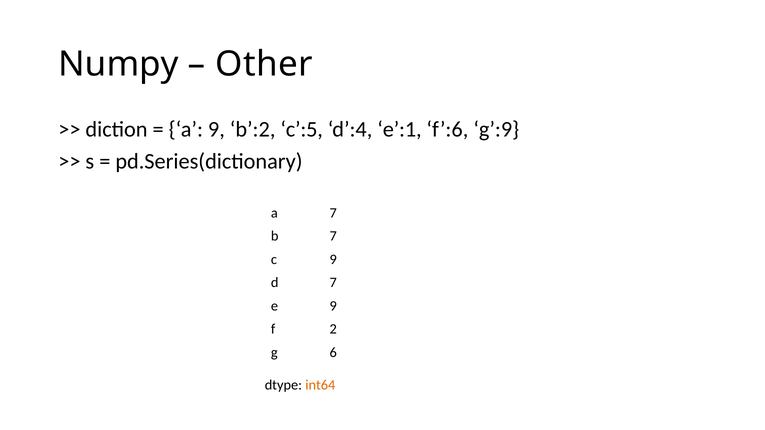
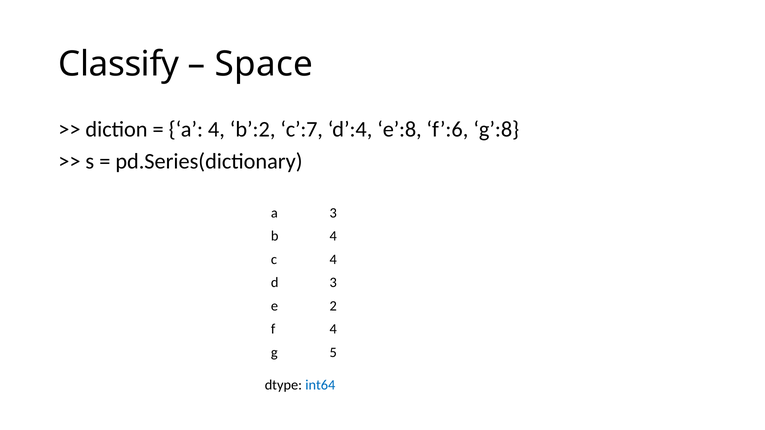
Numpy: Numpy -> Classify (119, 64)
Other: Other -> Space (264, 64)
a 9: 9 -> 4 (216, 129)
c’:5: c’:5 -> c’:7 (302, 129)
e’:1: e’:1 -> e’:8 (399, 129)
g’:9: g’:9 -> g’:8 (496, 129)
a 7: 7 -> 3 (333, 213)
b 7: 7 -> 4 (333, 236)
c 9: 9 -> 4 (333, 260)
d 7: 7 -> 3 (333, 283)
e 9: 9 -> 2 (333, 306)
f 2: 2 -> 4 (333, 329)
6: 6 -> 5 (333, 353)
int64 colour: orange -> blue (320, 385)
